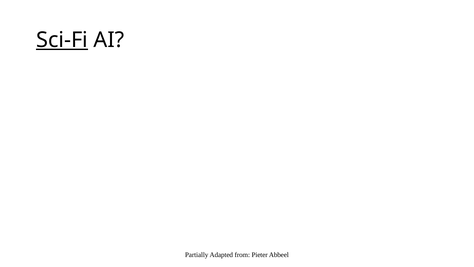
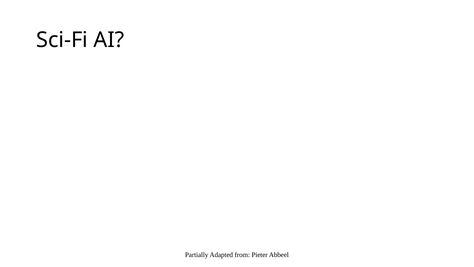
Sci-Fi underline: present -> none (62, 40)
